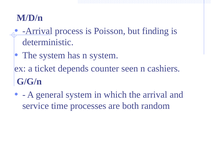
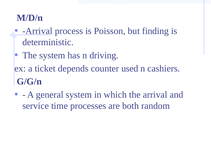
n system: system -> driving (104, 55)
seen: seen -> used (130, 69)
